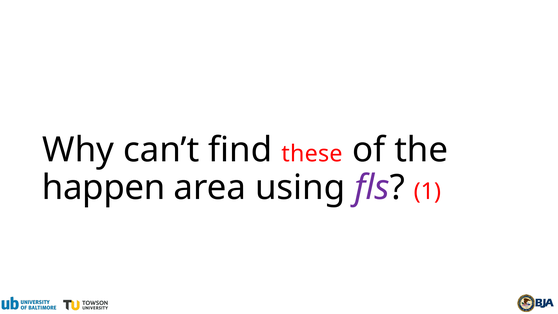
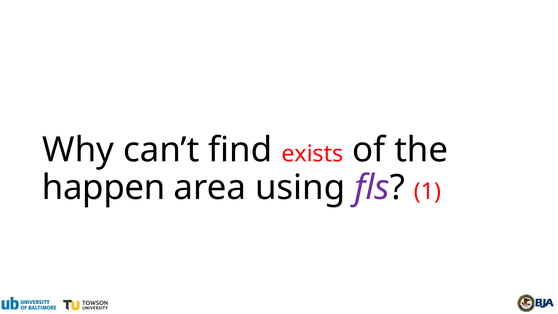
these: these -> exists (312, 154)
